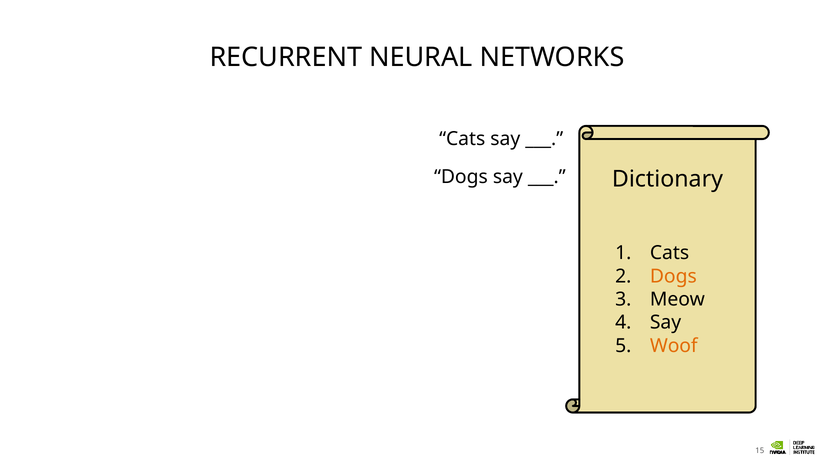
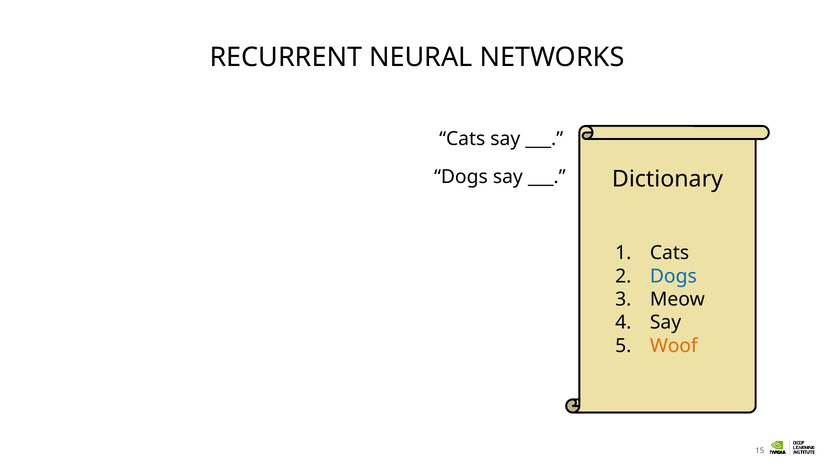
Dogs colour: orange -> blue (673, 276)
